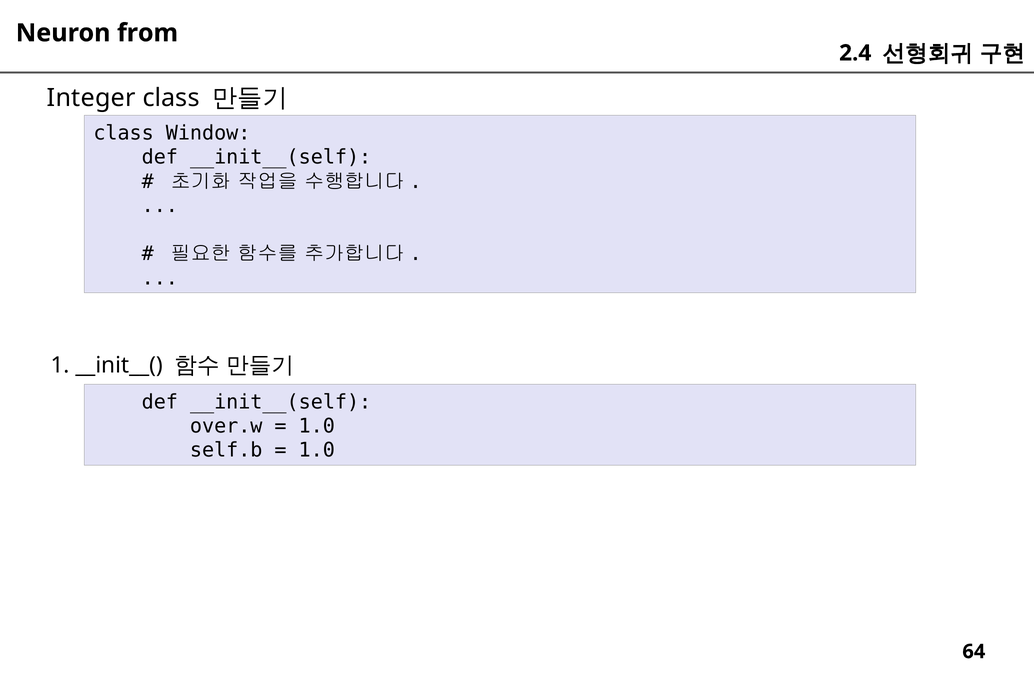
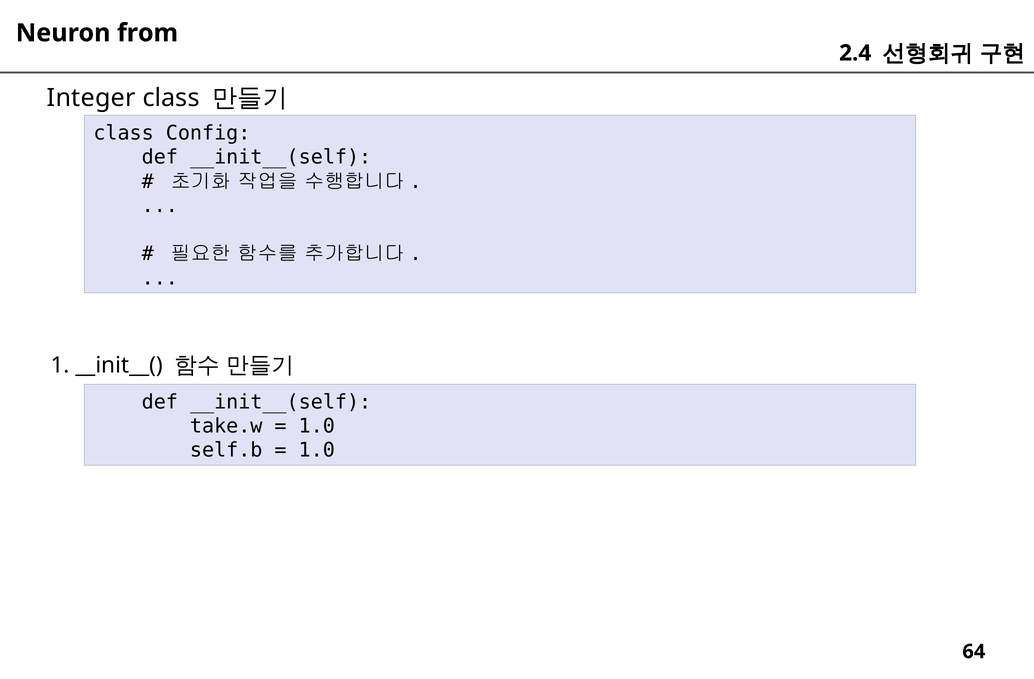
Window: Window -> Config (208, 133)
over.w: over.w -> take.w (226, 426)
